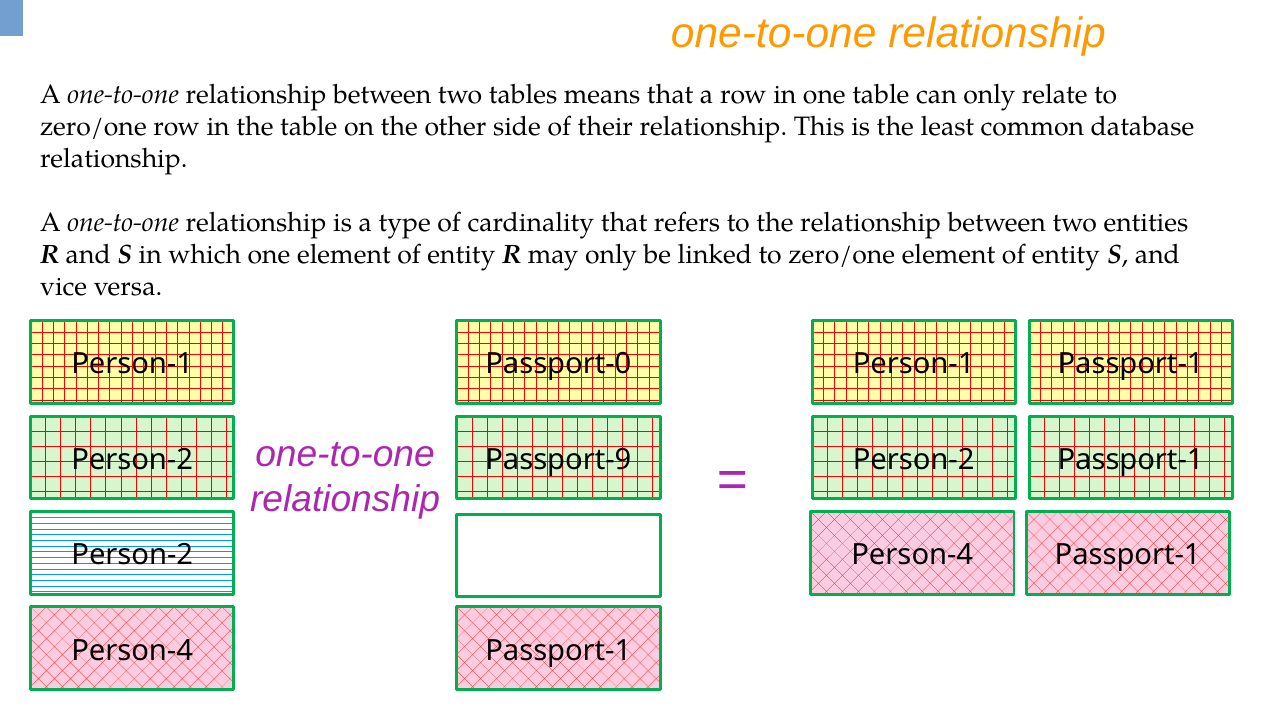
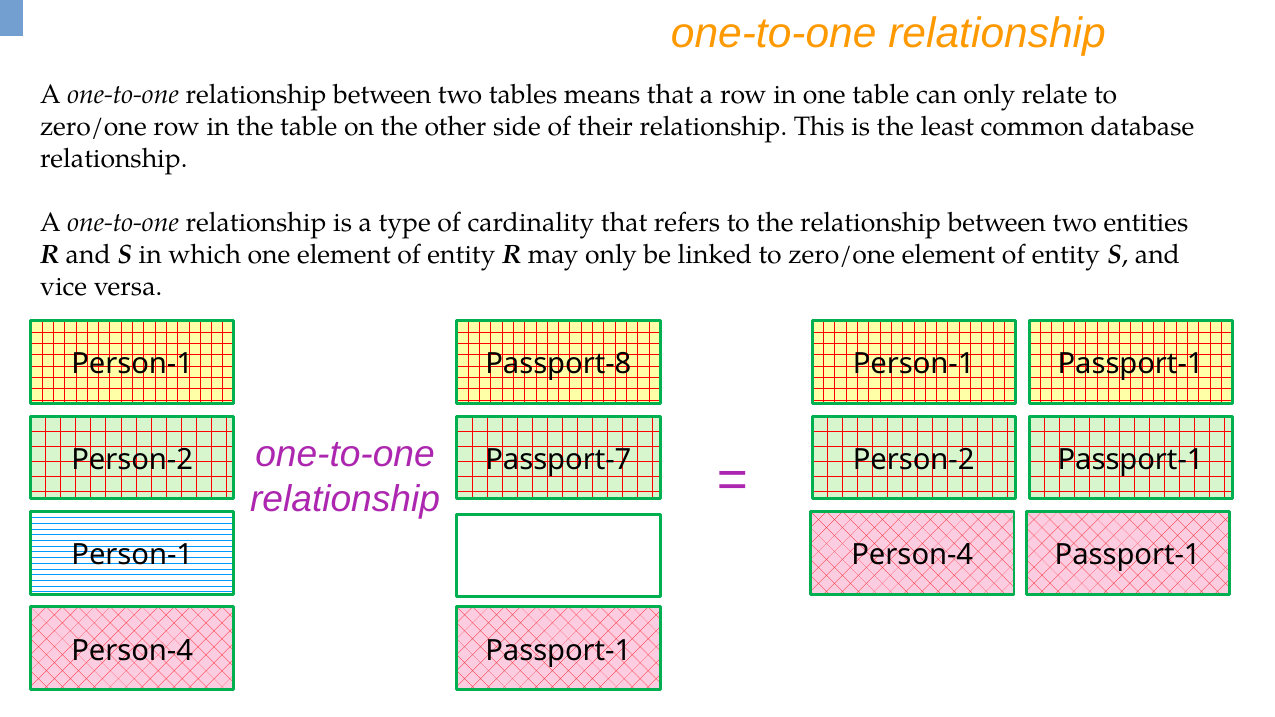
Passport-0: Passport-0 -> Passport-8 (558, 364)
Passport-9: Passport-9 -> Passport-7 (558, 460)
Person-2: Person-2 -> Person-1 (132, 555)
